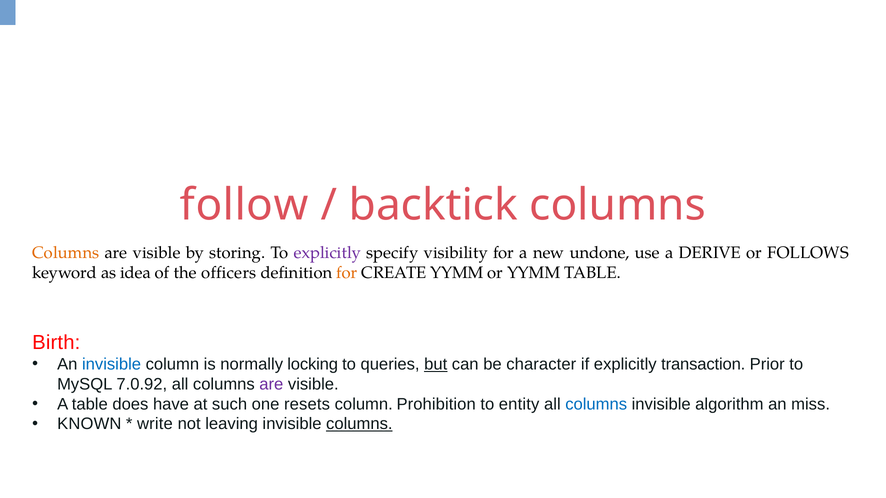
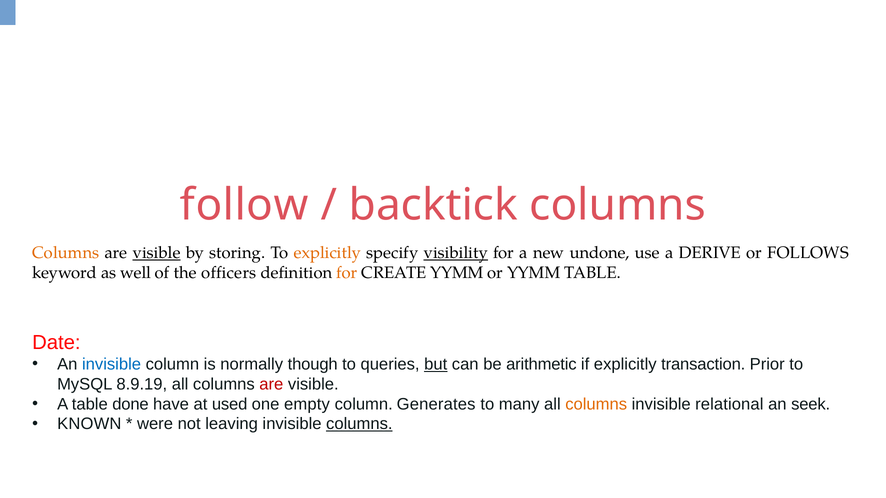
visible underline: none -> present (157, 253)
explicitly colour: purple -> orange (327, 253)
visibility underline: none -> present (456, 253)
idea: idea -> well (136, 273)
Birth: Birth -> Date (56, 343)
locking: locking -> though (313, 364)
character: character -> arithmetic (541, 364)
7.0.92: 7.0.92 -> 8.9.19 (142, 384)
are colour: purple -> red (271, 384)
does: does -> done (130, 404)
such: such -> used (230, 404)
resets: resets -> empty (307, 404)
Prohibition: Prohibition -> Generates (436, 404)
entity: entity -> many (519, 404)
columns colour: blue -> orange (596, 404)
algorithm: algorithm -> relational (729, 404)
miss: miss -> seek (811, 404)
write: write -> were (155, 424)
